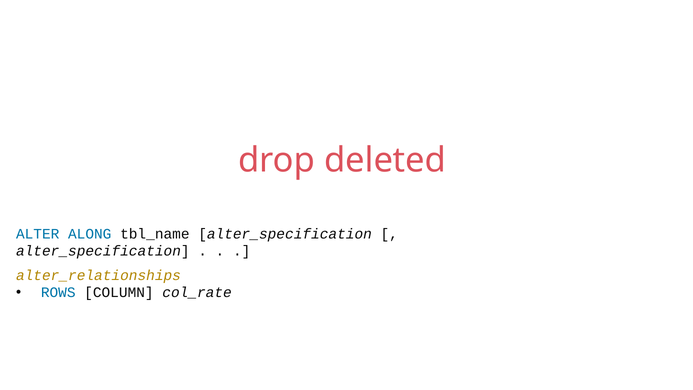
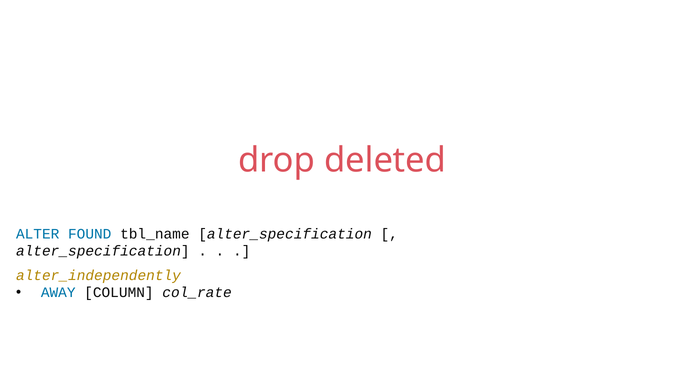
ALONG: ALONG -> FOUND (90, 234)
alter_relationships: alter_relationships -> alter_independently (98, 275)
ROWS: ROWS -> AWAY (58, 293)
